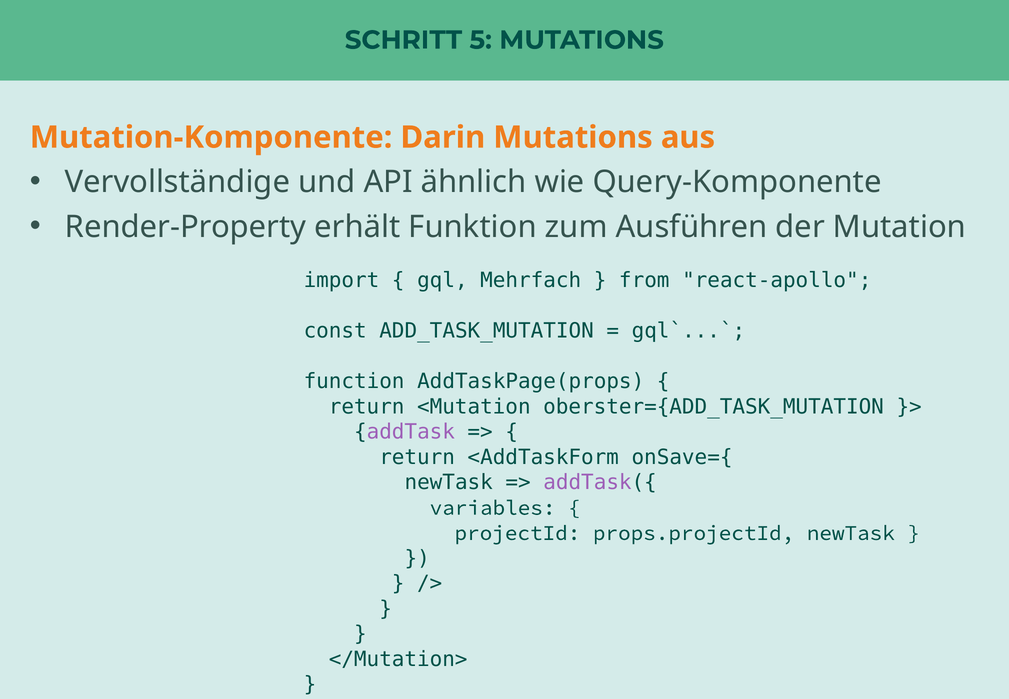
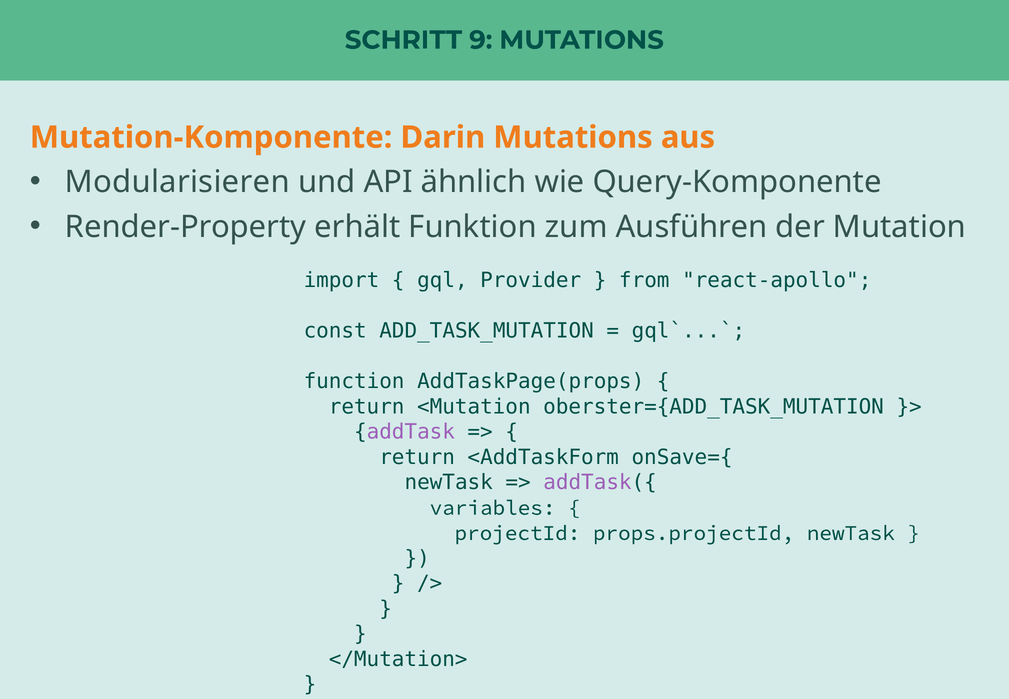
5: 5 -> 9 (481, 40)
Vervollständige: Vervollständige -> Modularisieren (177, 182)
Mehrfach: Mehrfach -> Provider (531, 280)
